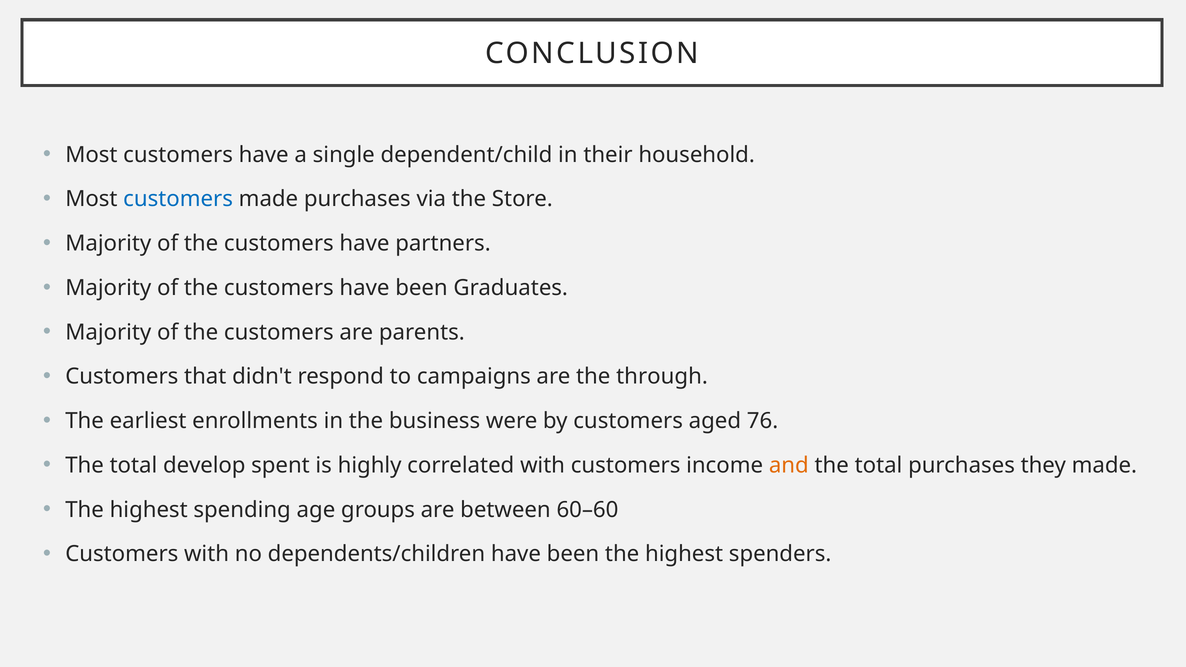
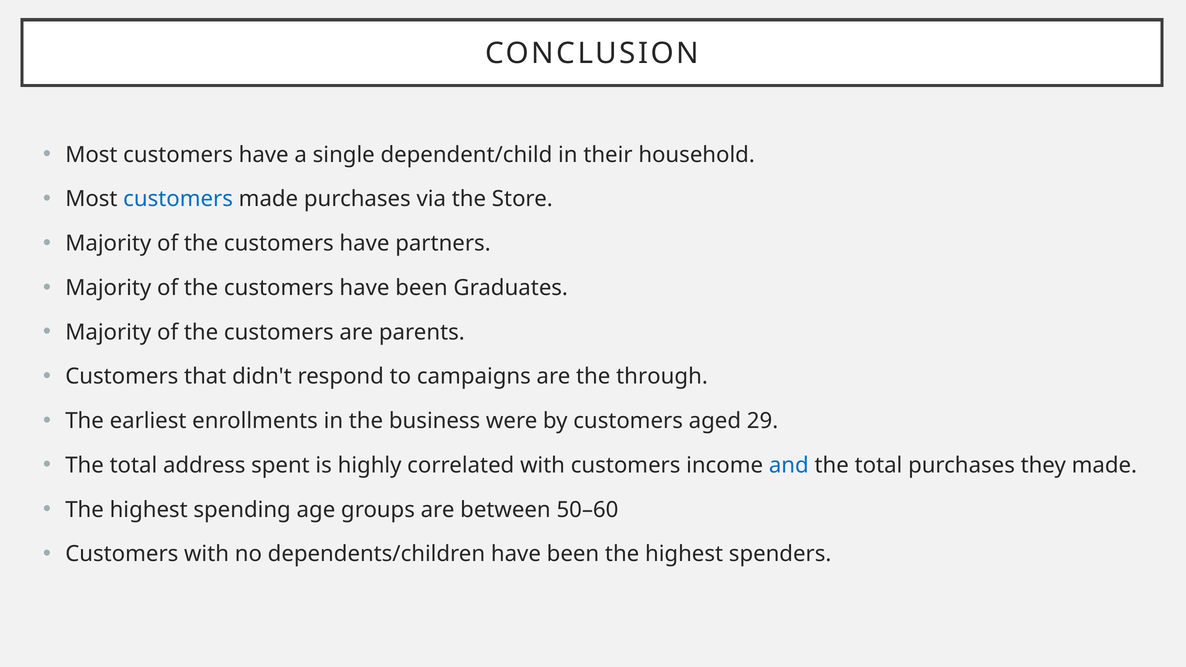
76: 76 -> 29 (763, 421)
develop: develop -> address (204, 465)
and colour: orange -> blue (789, 465)
60–60: 60–60 -> 50–60 (587, 510)
